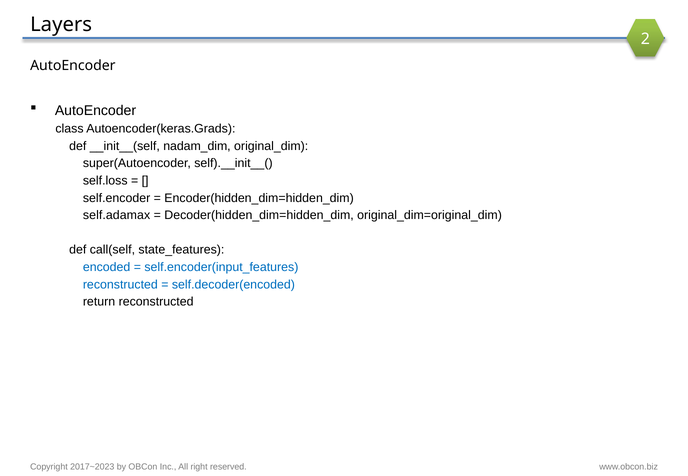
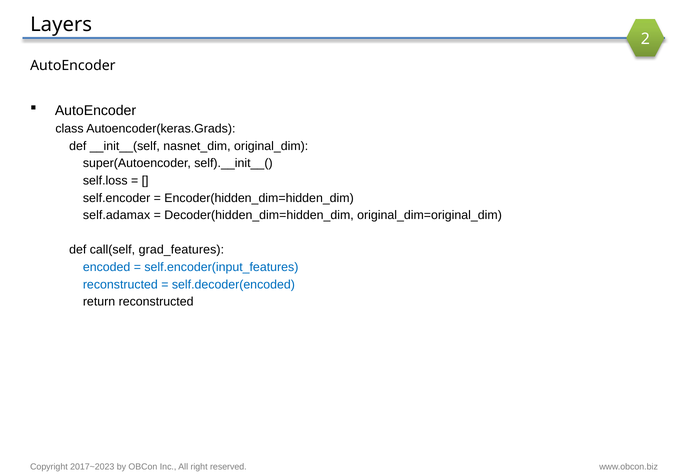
nadam_dim: nadam_dim -> nasnet_dim (197, 146)
state_features: state_features -> grad_features (181, 250)
